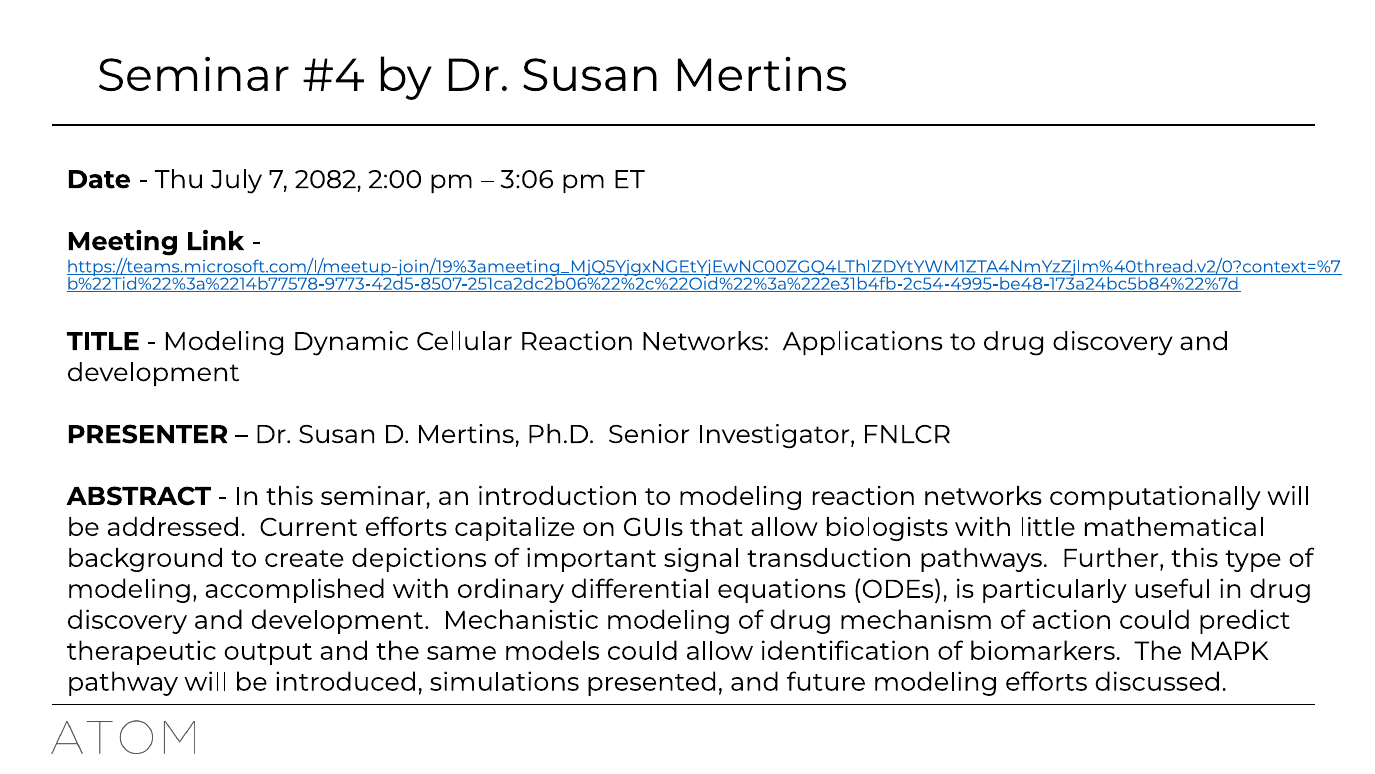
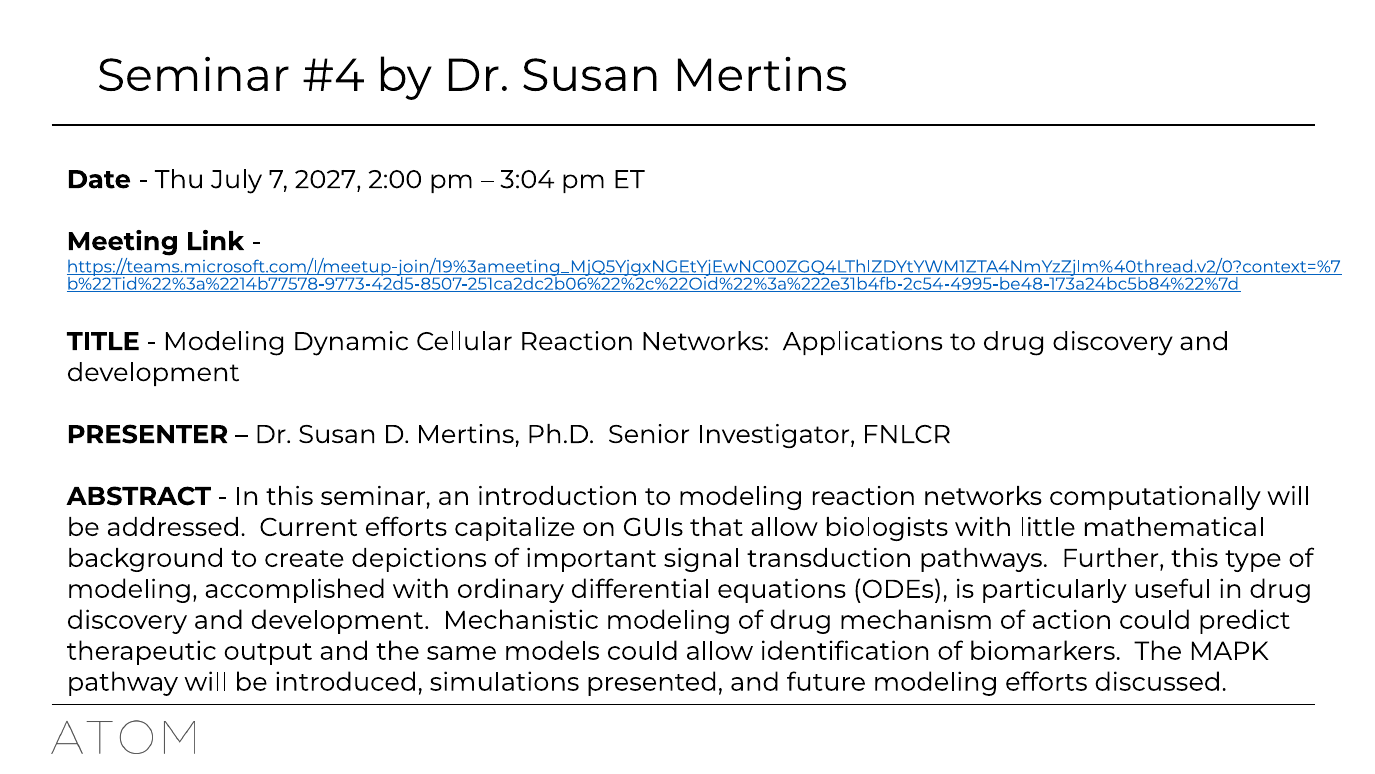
2082: 2082 -> 2027 (328, 180)
3:06: 3:06 -> 3:04 (527, 180)
